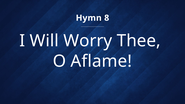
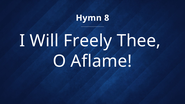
Worry: Worry -> Freely (88, 41)
